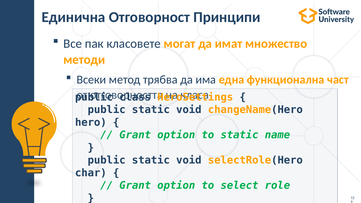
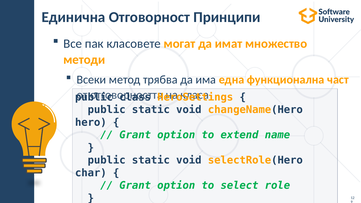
to static: static -> extend (239, 135)
